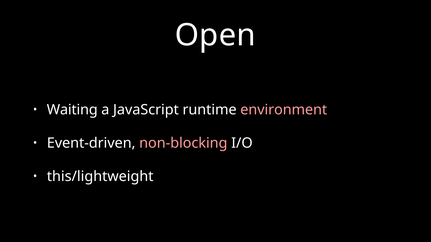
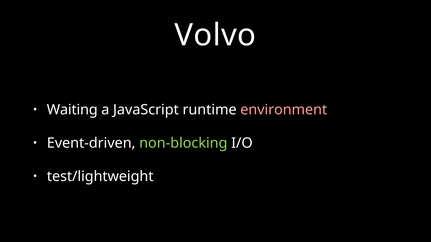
Open: Open -> Volvo (215, 35)
non-blocking colour: pink -> light green (183, 144)
this/lightweight: this/lightweight -> test/lightweight (100, 177)
